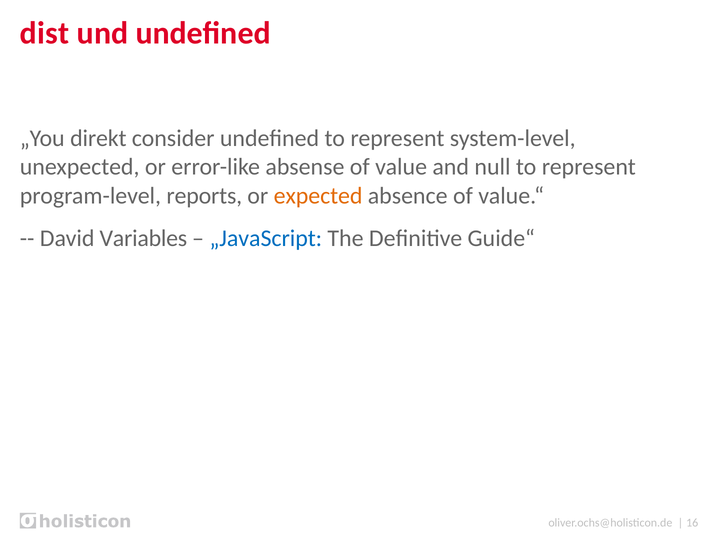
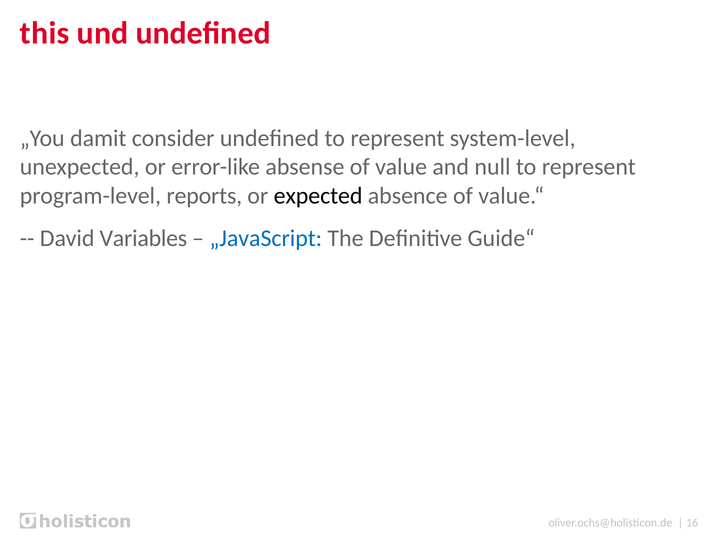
dist: dist -> this (45, 33)
direkt: direkt -> damit (98, 138)
expected colour: orange -> black (318, 196)
